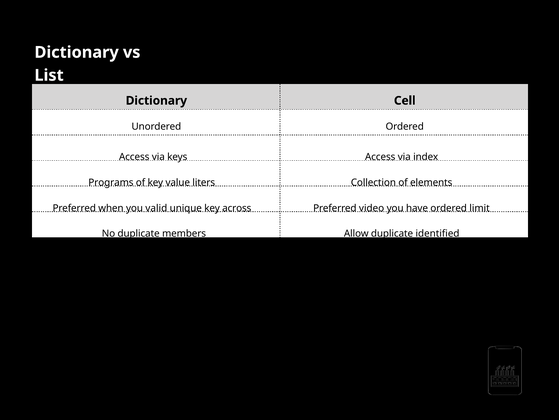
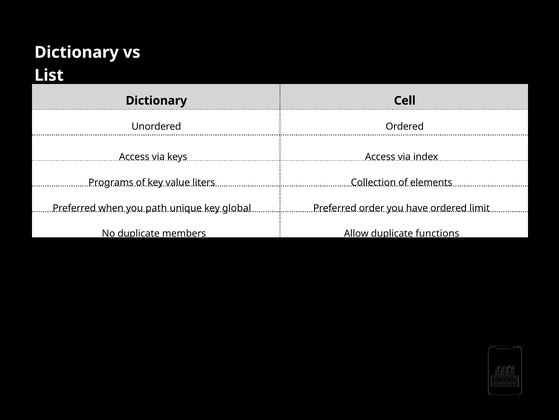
valid: valid -> path (156, 208)
across: across -> global (237, 208)
video: video -> order (372, 208)
identiﬁed: identiﬁed -> functions (437, 234)
